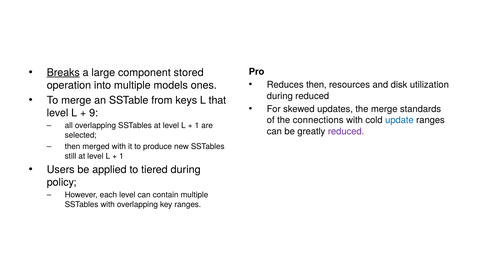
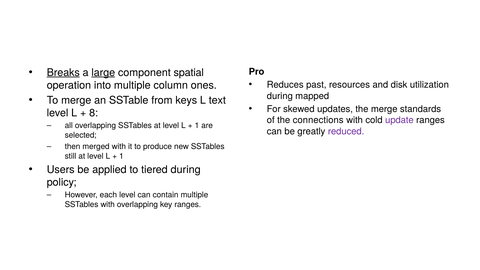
large underline: none -> present (103, 73)
stored: stored -> spatial (189, 73)
Reduces then: then -> past (316, 85)
models: models -> column (171, 85)
during reduced: reduced -> mapped (312, 96)
that: that -> text (217, 100)
9: 9 -> 8 (94, 113)
update colour: blue -> purple (399, 120)
